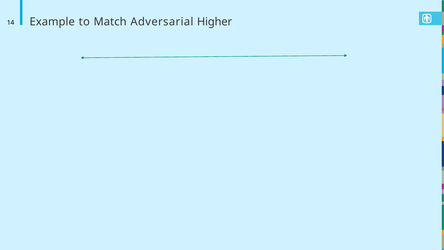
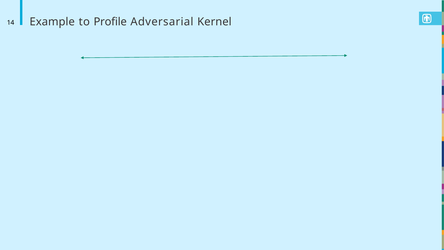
Match: Match -> Profile (110, 22)
Higher: Higher -> Kernel (214, 22)
